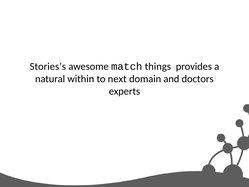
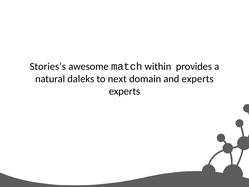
things: things -> within (158, 66)
within: within -> daleks (81, 79)
and doctors: doctors -> experts (198, 79)
